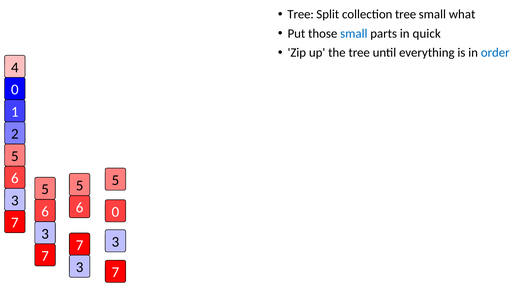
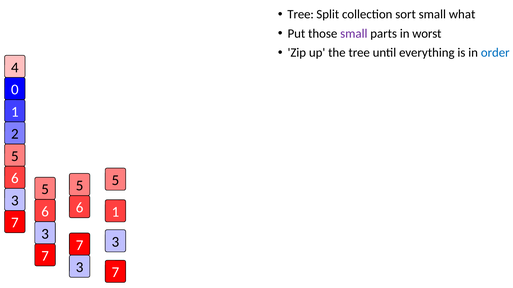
collection tree: tree -> sort (406, 14)
small colour: blue -> purple (354, 34)
quick: quick -> worst (427, 34)
6 0: 0 -> 1 (115, 212)
